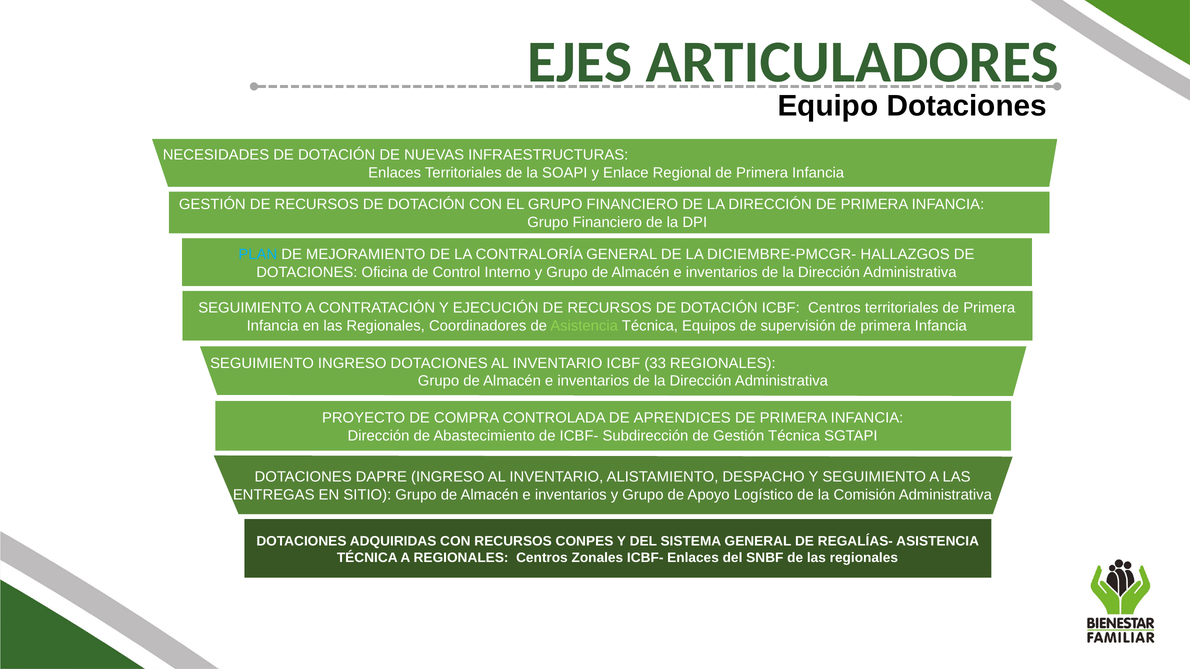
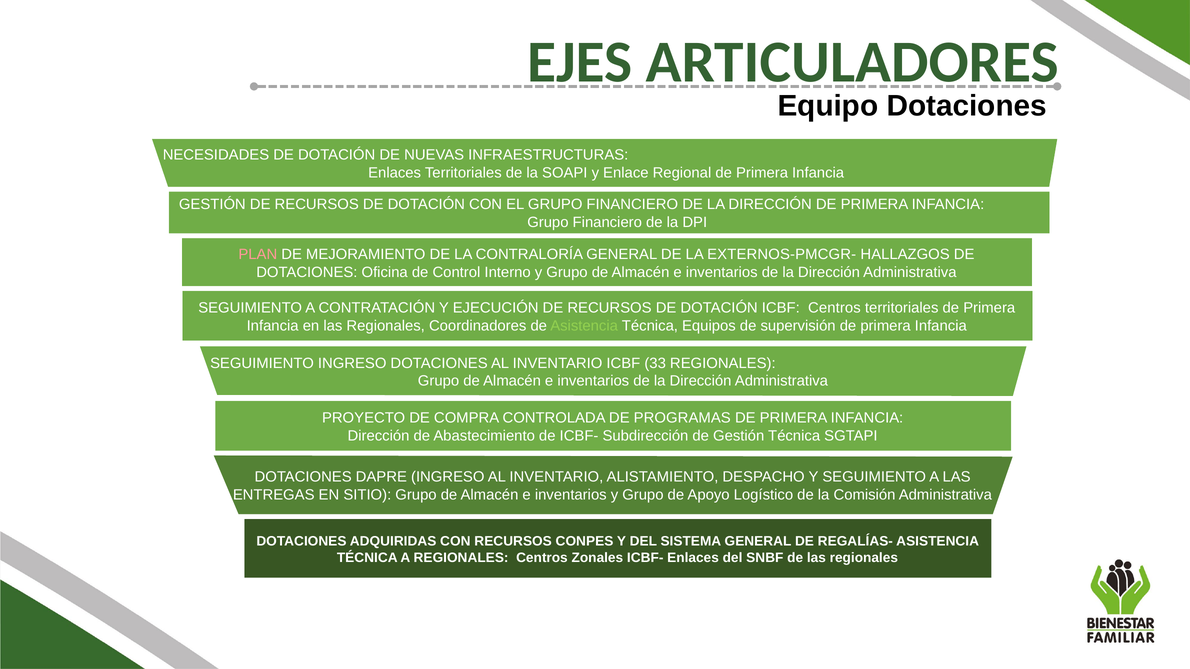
PLAN colour: light blue -> pink (258, 254)
DICIEMBRE-PMCGR-: DICIEMBRE-PMCGR- -> EXTERNOS-PMCGR- (782, 254)
APRENDICES: APRENDICES -> PROGRAMAS (682, 418)
